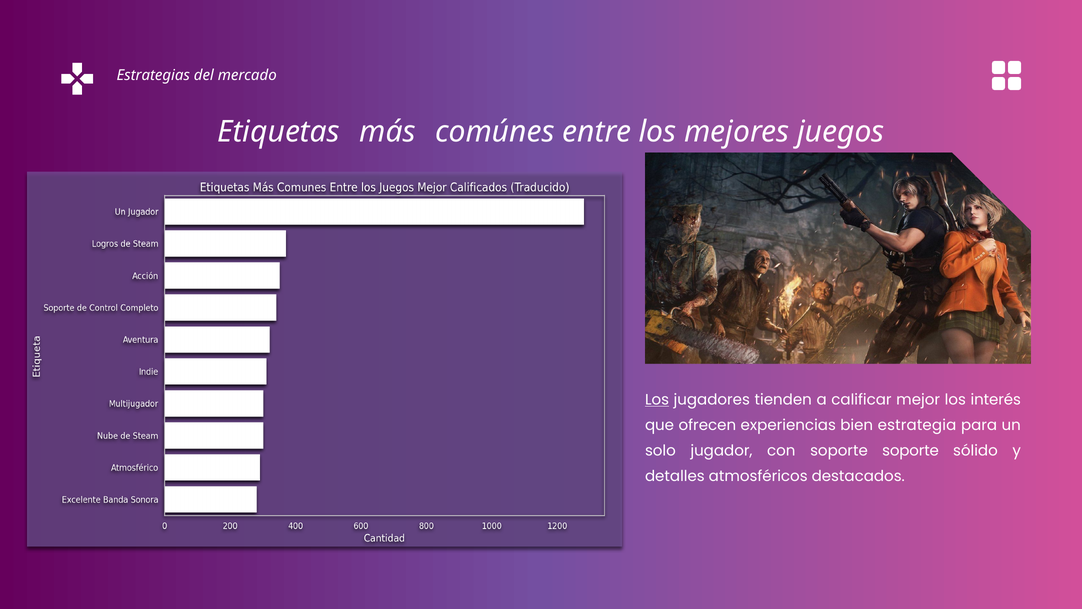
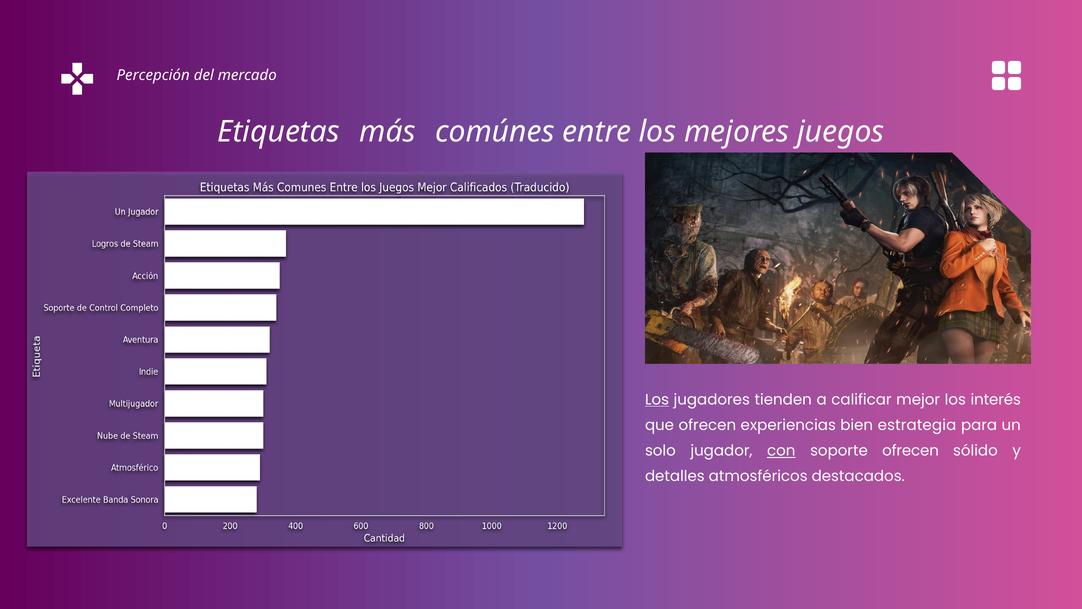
Estrategias: Estrategias -> Percepción (153, 75)
con underline: none -> present (781, 451)
soporte soporte: soporte -> ofrecen (911, 451)
